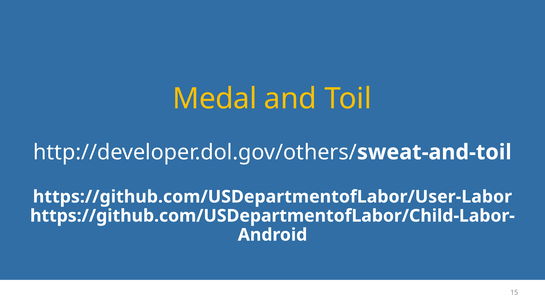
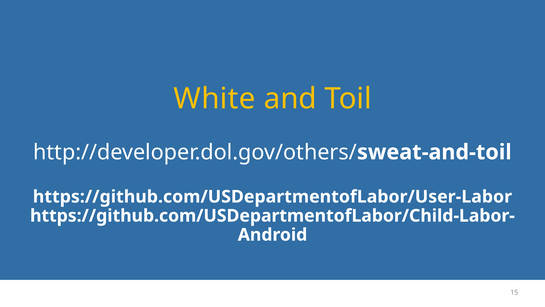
Medal: Medal -> White (215, 99)
